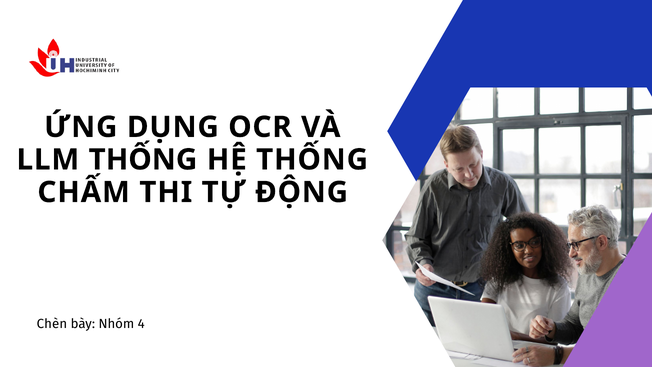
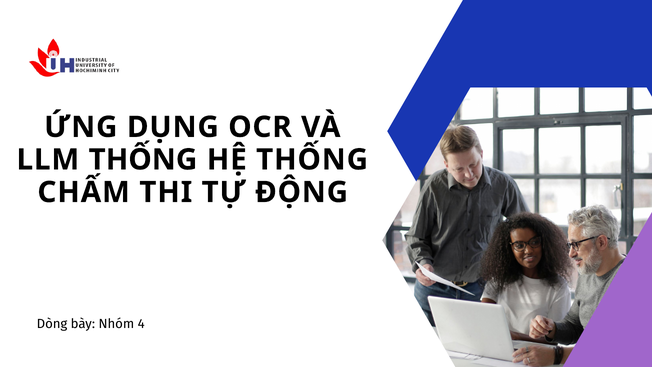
Chèn: Chèn -> Dòng (52, 324)
